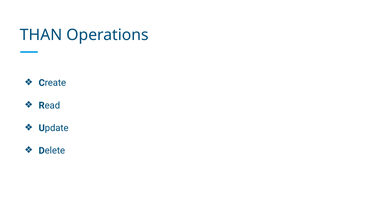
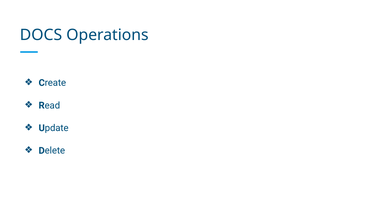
THAN: THAN -> DOCS (41, 35)
